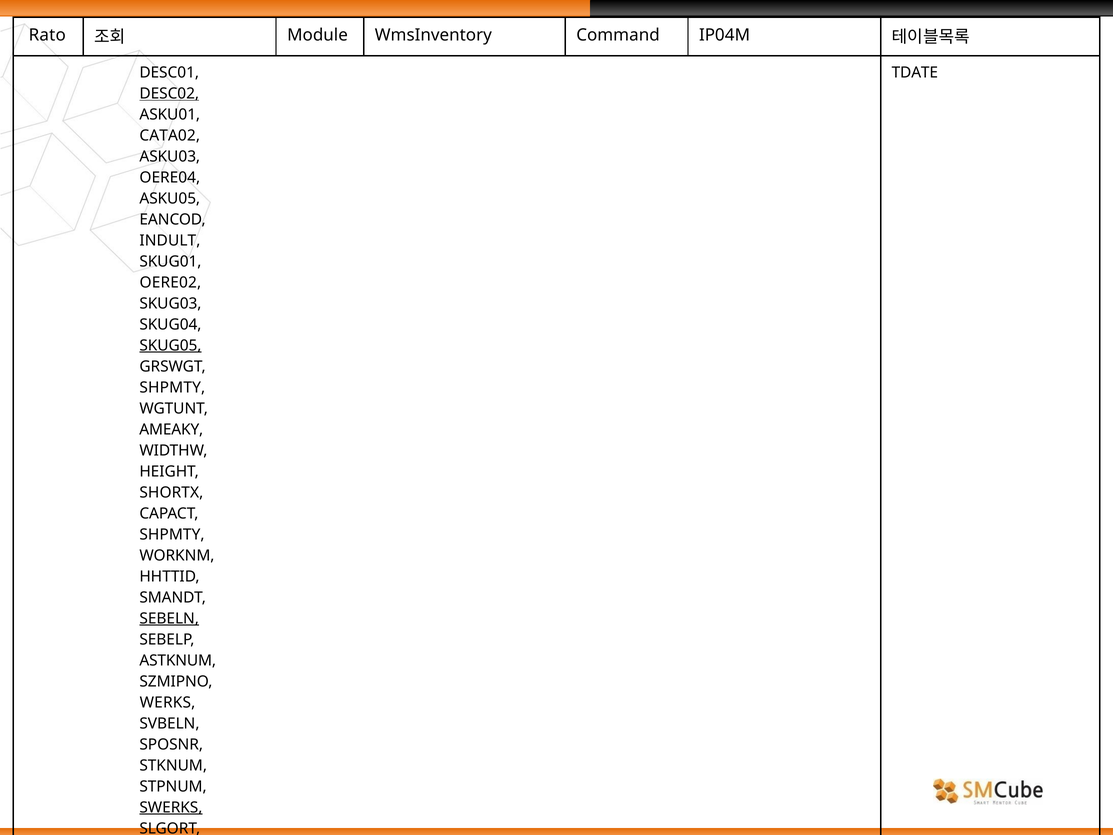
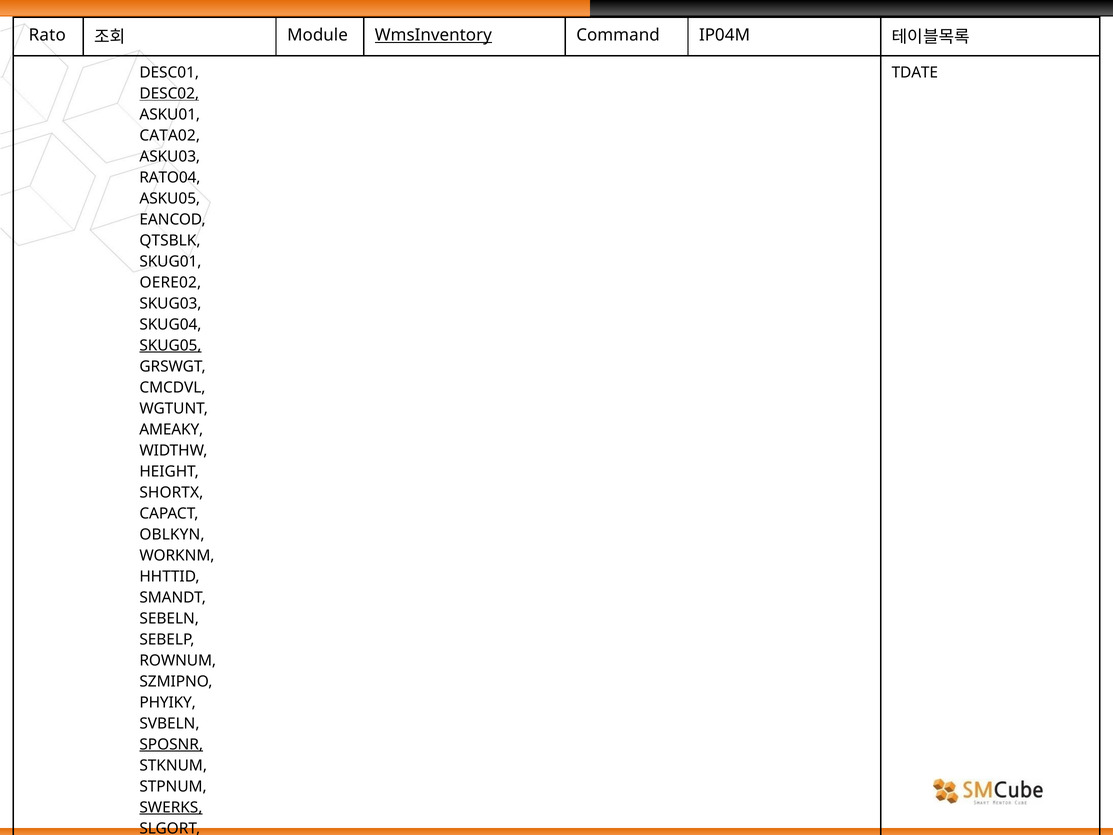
WmsInventory underline: none -> present (433, 35)
OERE04: OERE04 -> RATO04 (170, 178)
INDULT: INDULT -> QTSBLK (170, 241)
SHPMTY: SHPMTY -> CMCDVL (172, 387)
SHPMTY: SHPMTY -> OBLKYN (172, 534)
SEBELN underline: present -> none (169, 618)
ASTKNUM: ASTKNUM -> ROWNUM (178, 660)
WERKS: WERKS -> PHYIKY (168, 702)
SPOSNR underline: none -> present (171, 744)
